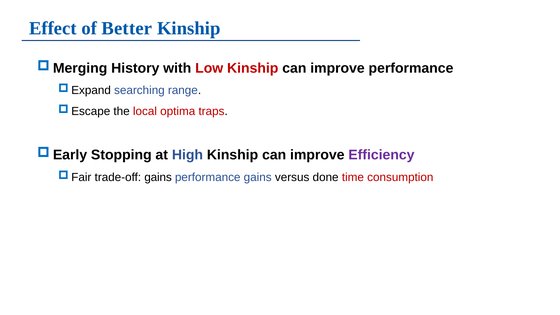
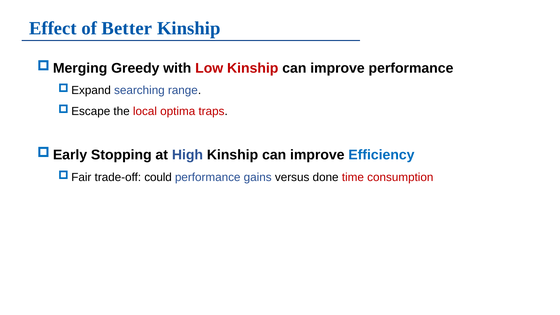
History: History -> Greedy (135, 68)
Efficiency colour: purple -> blue (381, 155)
trade-off gains: gains -> could (158, 177)
